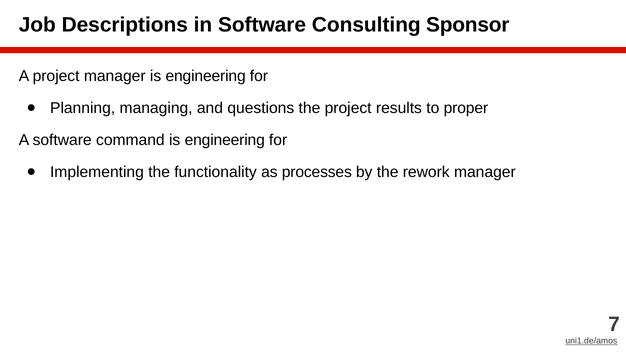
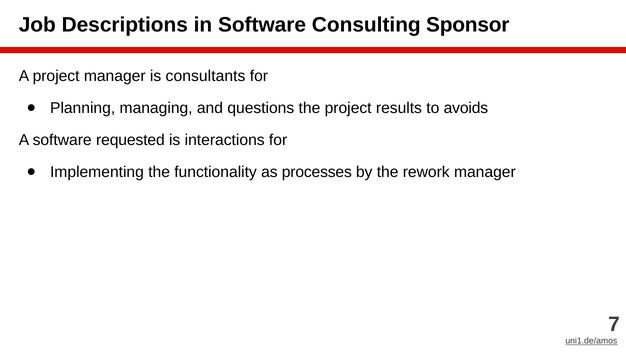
manager is engineering: engineering -> consultants (206, 76)
proper: proper -> avoids (466, 108)
command: command -> requested (130, 140)
engineering: engineering -> interactions (225, 140)
